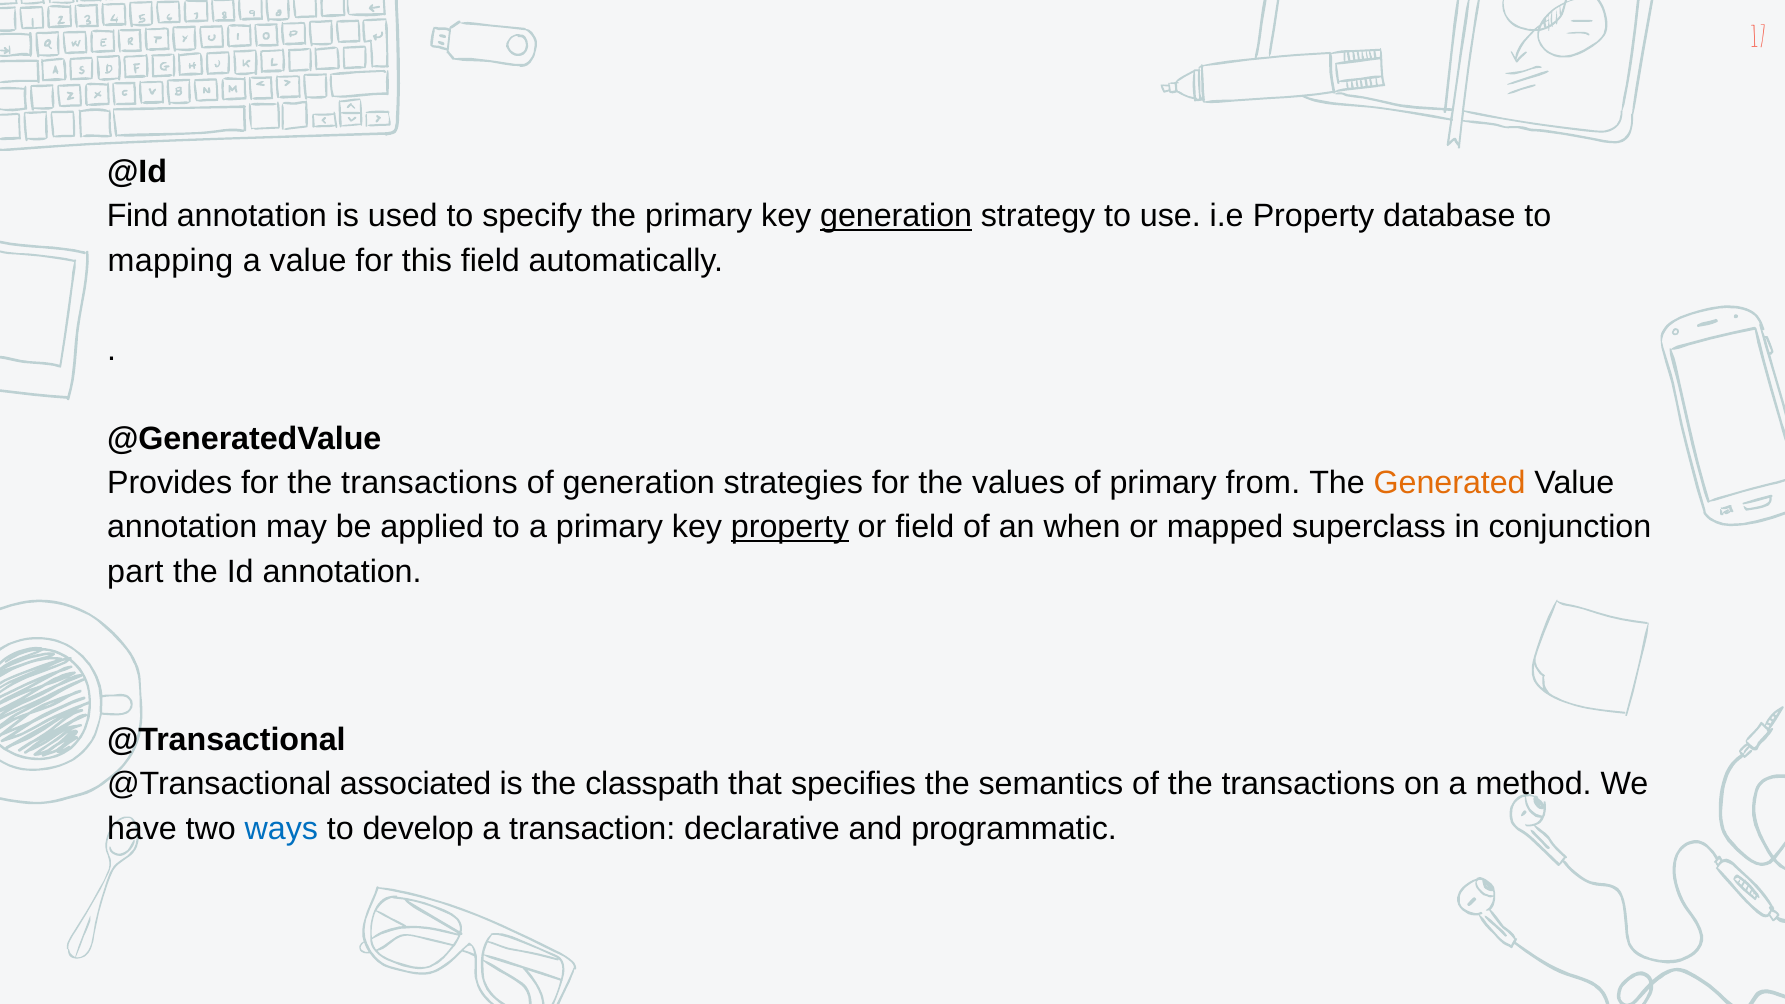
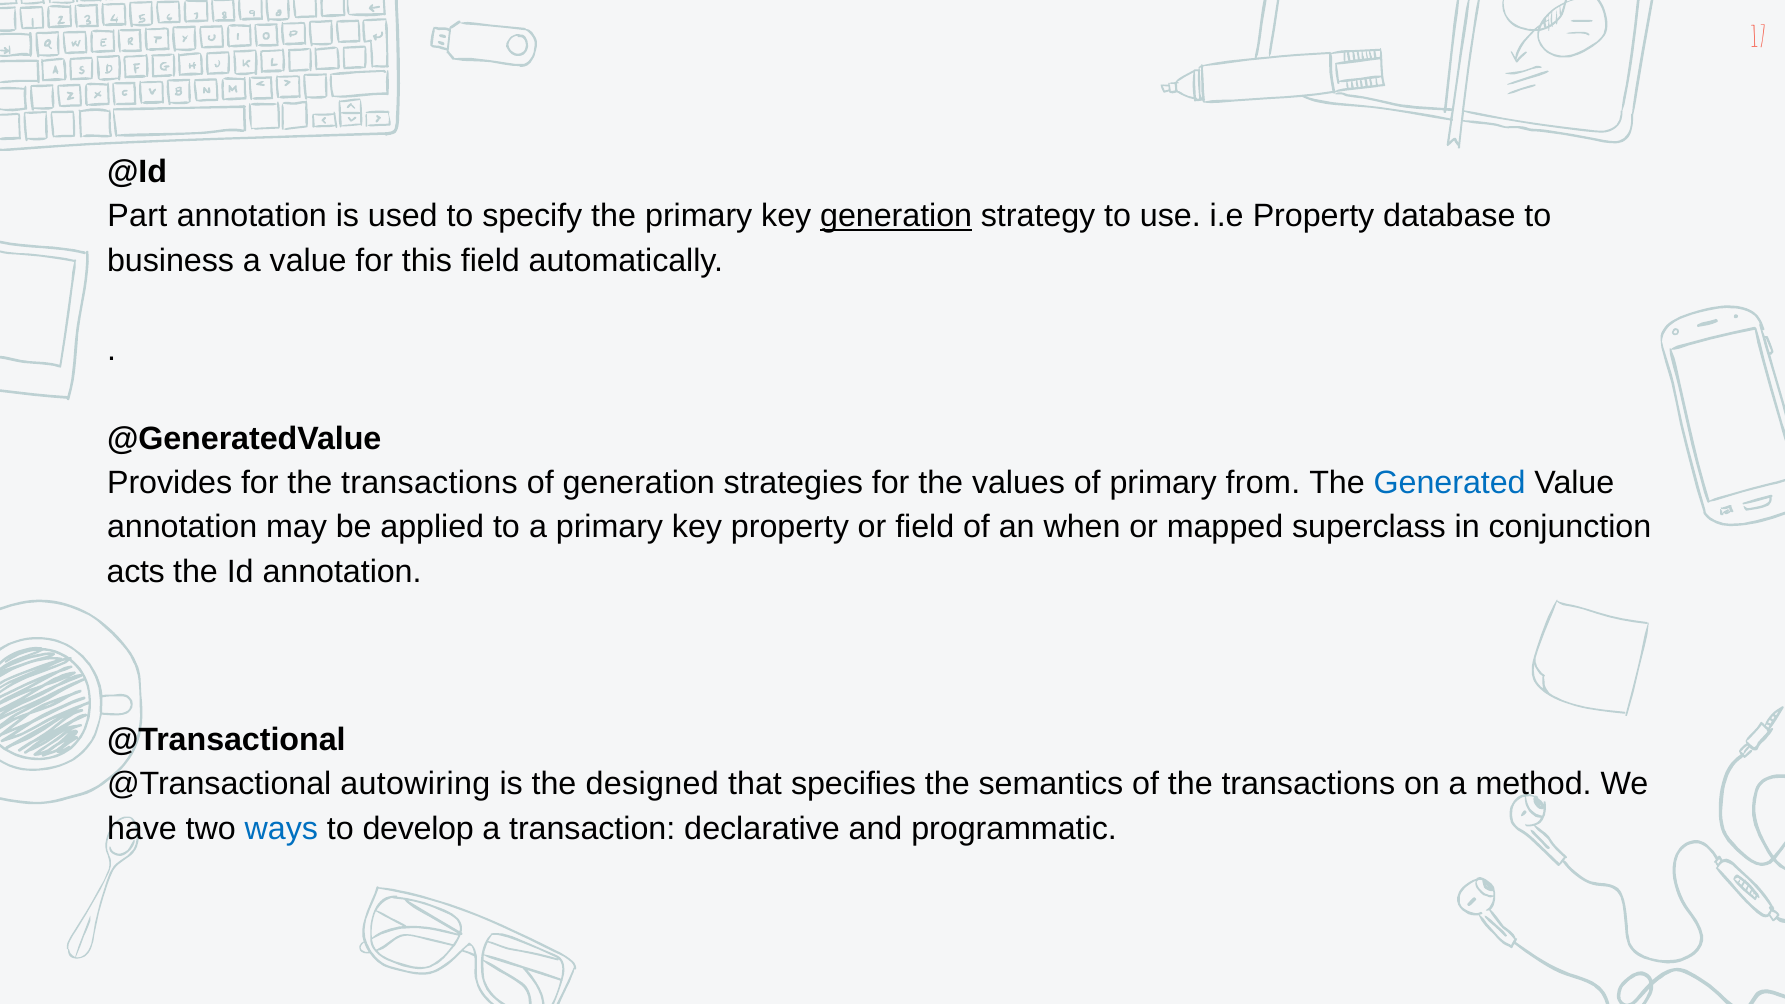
Find: Find -> Part (137, 216)
mapping: mapping -> business (171, 260)
Generated colour: orange -> blue (1450, 483)
property underline: present -> none (790, 527)
part: part -> acts (136, 572)
associated: associated -> autowiring (415, 784)
classpath: classpath -> designed (652, 784)
